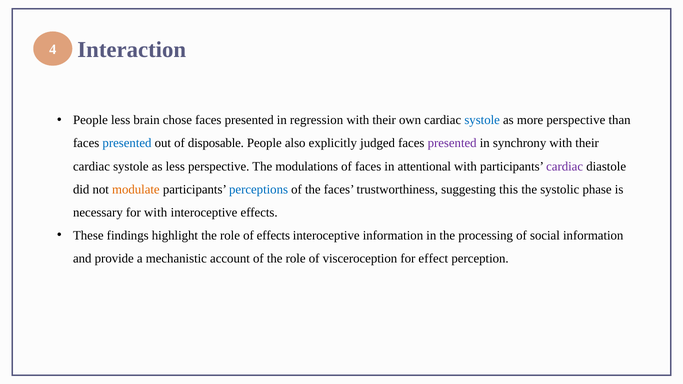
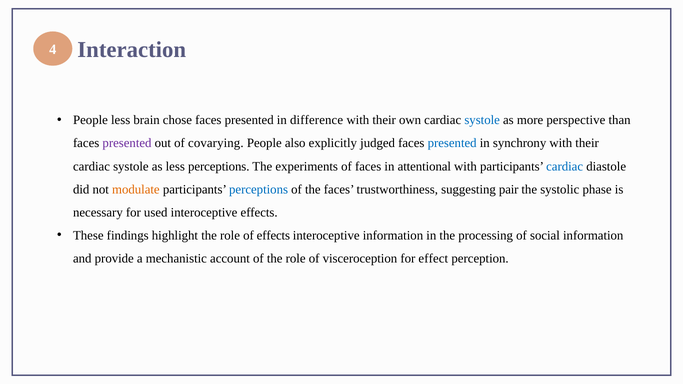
regression: regression -> difference (317, 120)
presented colour: blue -> purple (127, 143)
disposable: disposable -> covarying (216, 143)
presented colour: purple -> blue (452, 143)
less perspective: perspective -> perceptions (219, 166)
modulations: modulations -> experiments (307, 166)
cardiac colour: purple -> blue (565, 166)
this: this -> pair (509, 189)
for with: with -> used (156, 212)
